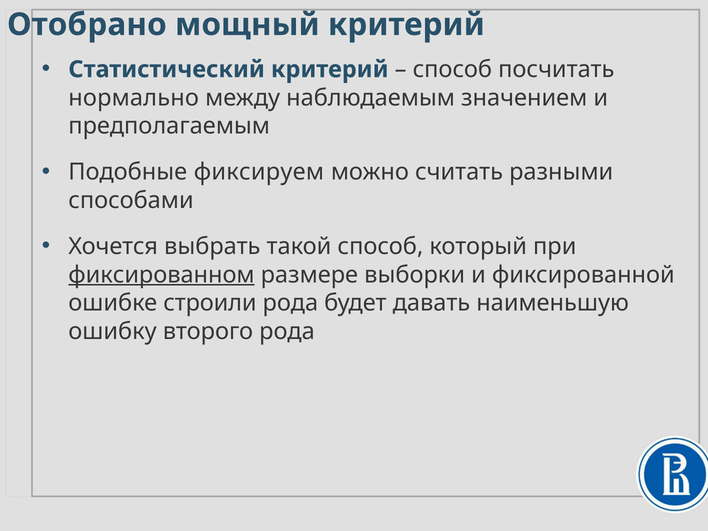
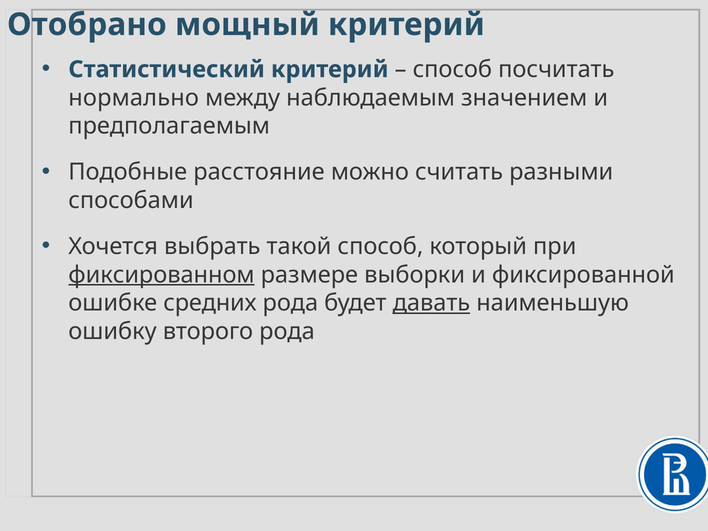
фиксируем: фиксируем -> расстояние (259, 172)
строили: строили -> средних (210, 303)
давать underline: none -> present (431, 303)
